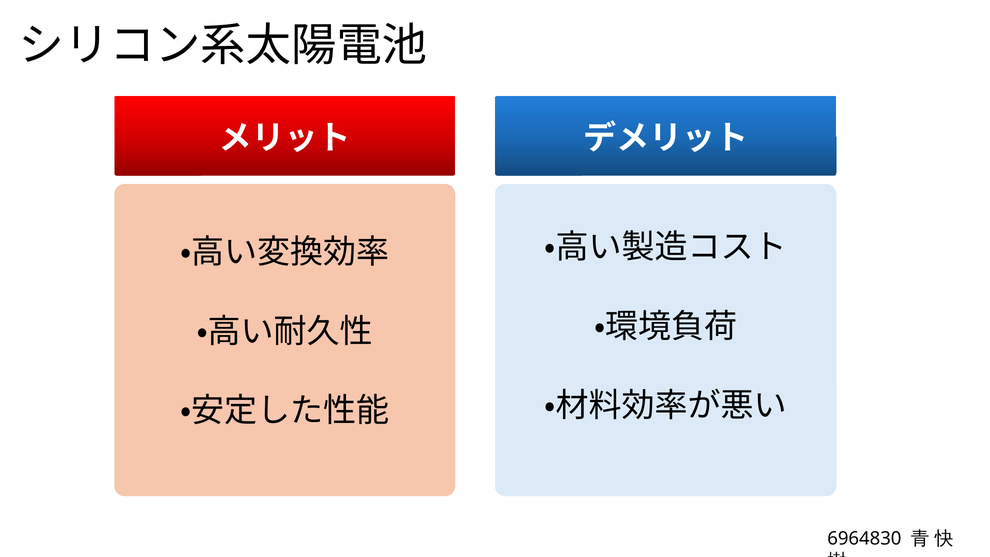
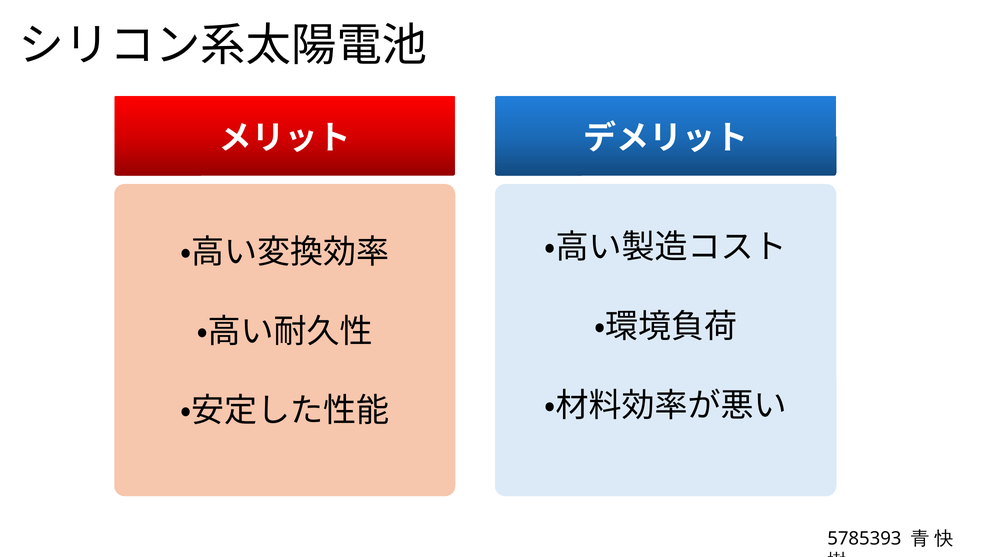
6964830: 6964830 -> 5785393 (864, 539)
